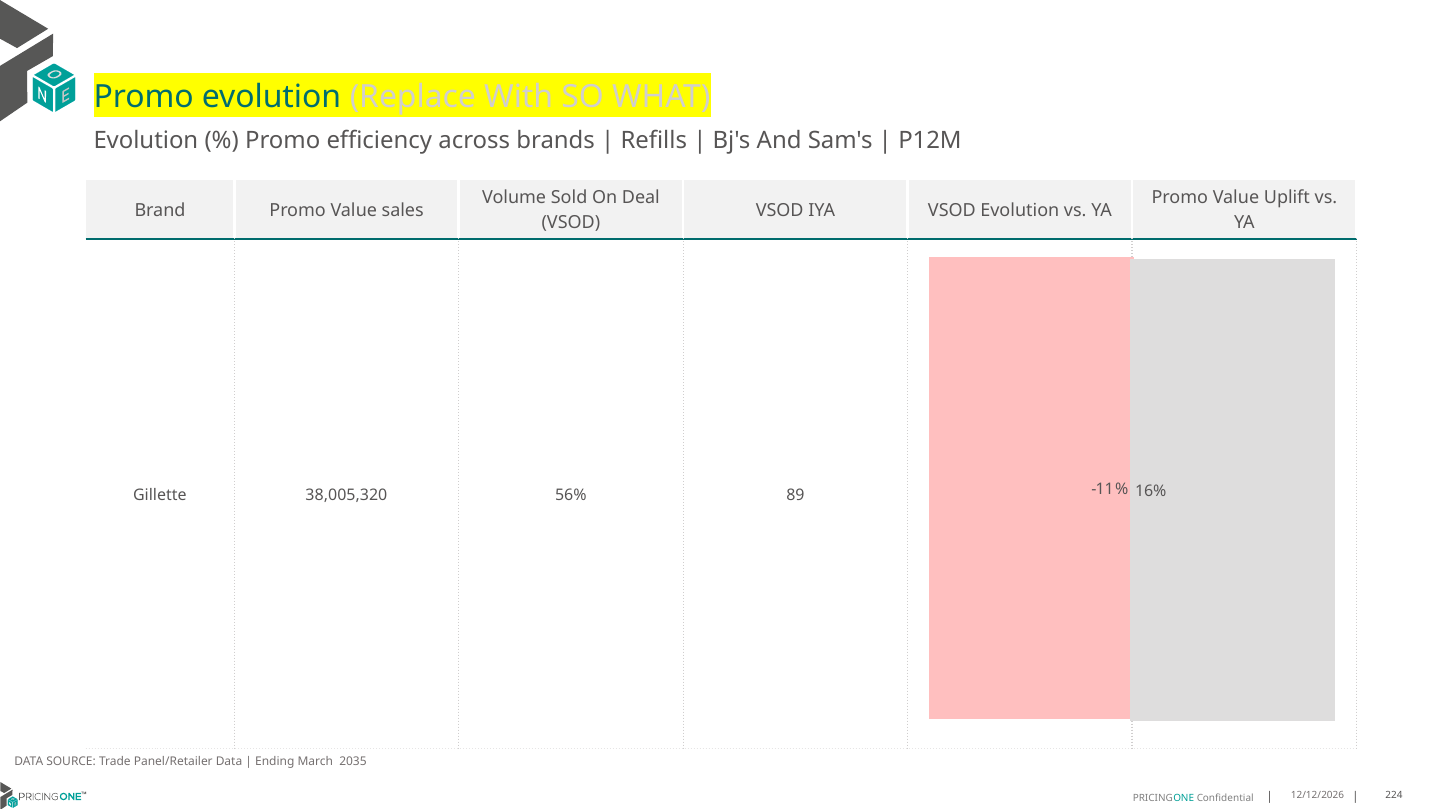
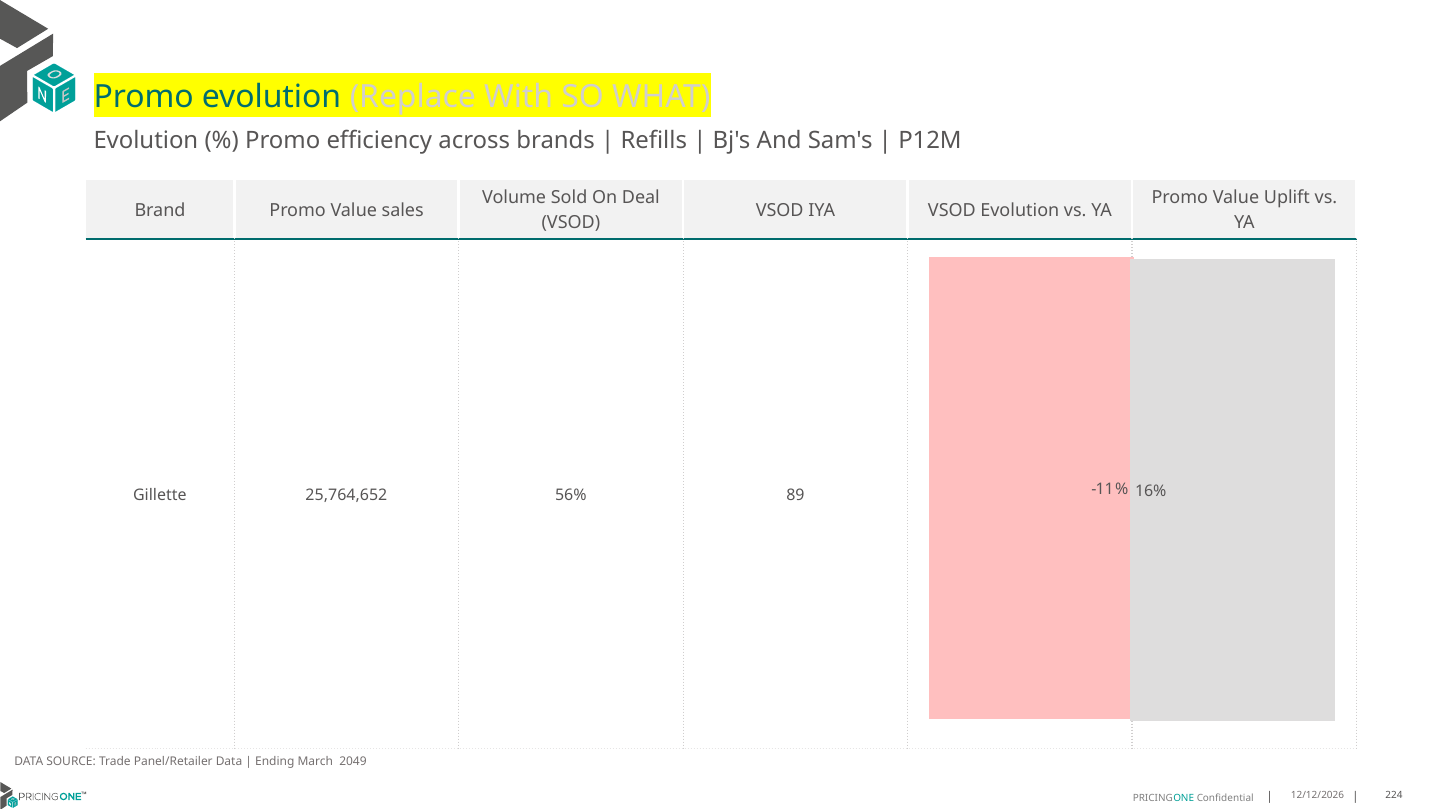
38,005,320: 38,005,320 -> 25,764,652 (346, 495)
2035: 2035 -> 2049 (353, 762)
